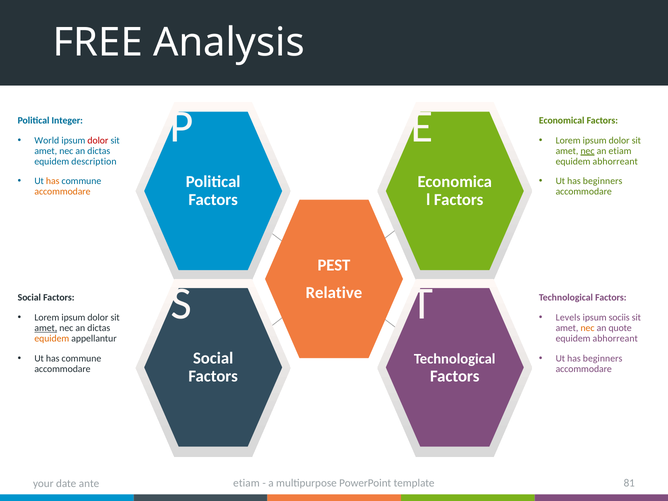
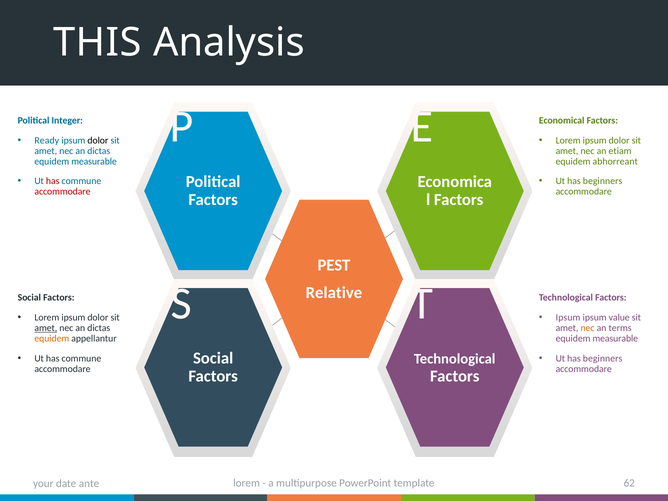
FREE: FREE -> THIS (98, 42)
World: World -> Ready (47, 140)
dolor colour: red -> black (98, 140)
nec underline: present -> none (588, 151)
description: description -> measurable (94, 161)
has colour: orange -> red (53, 181)
accommodare colour: orange -> red (62, 192)
Levels: Levels -> Ipsum (568, 317)
sociis: sociis -> value (619, 317)
quote: quote -> terms (620, 328)
abhorreant: abhorreant -> measurable (615, 338)
etiam: etiam -> lorem (247, 483)
81: 81 -> 62 (629, 483)
